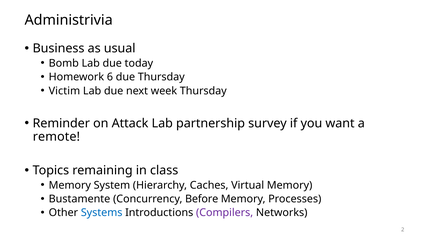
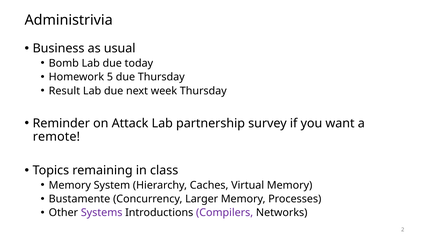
6: 6 -> 5 (110, 77)
Victim: Victim -> Result (64, 91)
Before: Before -> Larger (202, 199)
Systems colour: blue -> purple (102, 213)
